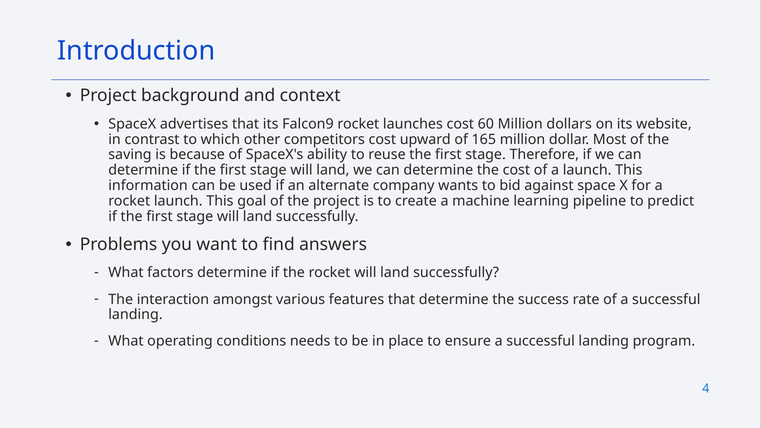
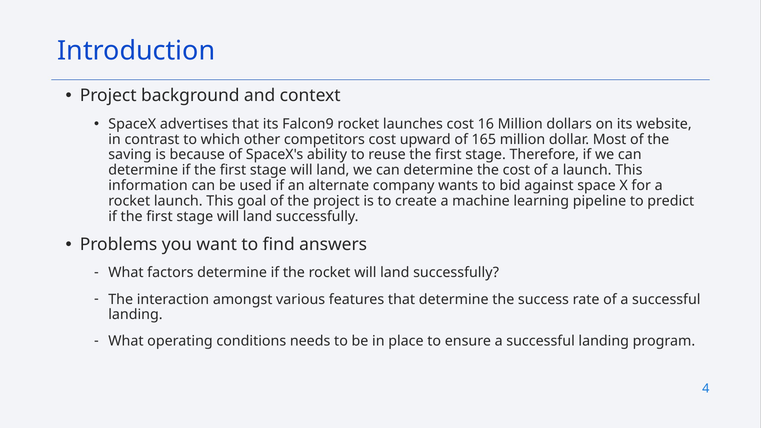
60: 60 -> 16 (486, 124)
